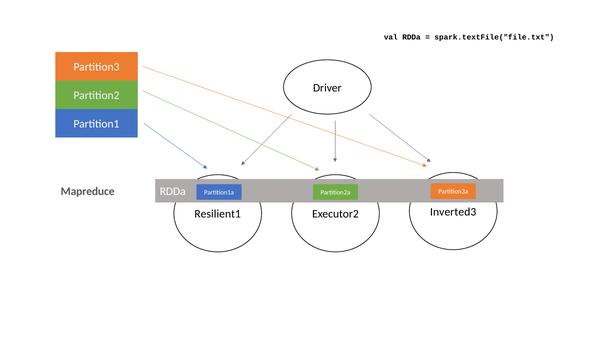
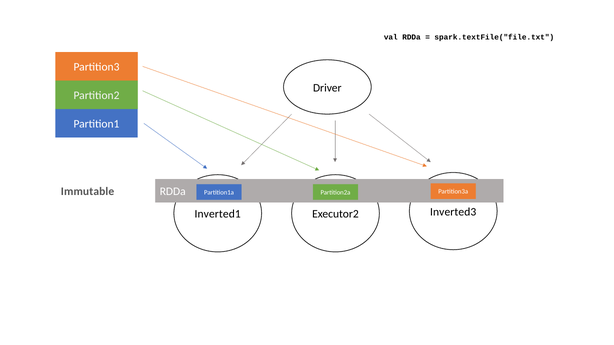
Mapreduce: Mapreduce -> Immutable (88, 192)
Resilient1: Resilient1 -> Inverted1 (218, 214)
